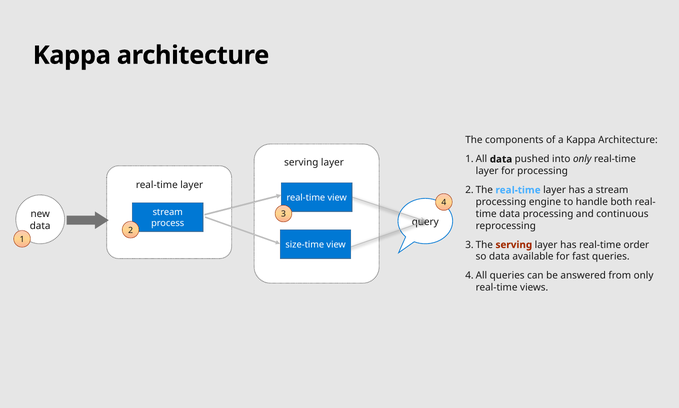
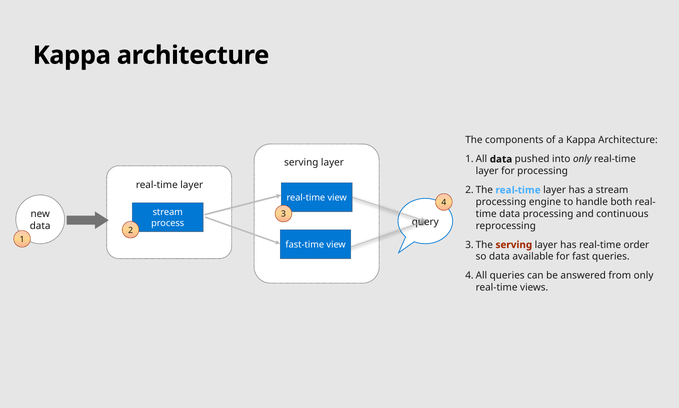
size-time: size-time -> fast-time (305, 244)
